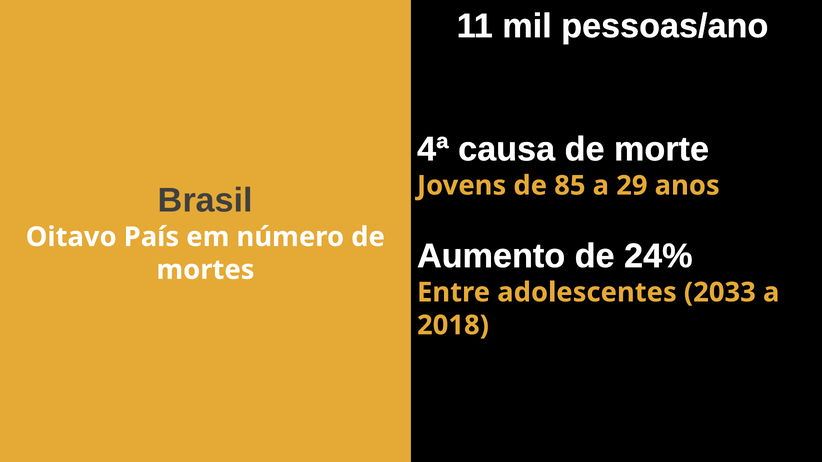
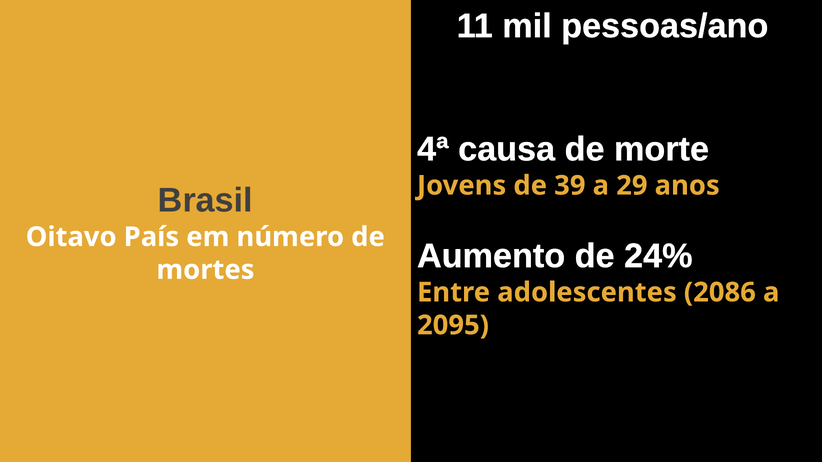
85: 85 -> 39 (570, 186)
2033: 2033 -> 2086 (720, 293)
2018: 2018 -> 2095 (453, 325)
